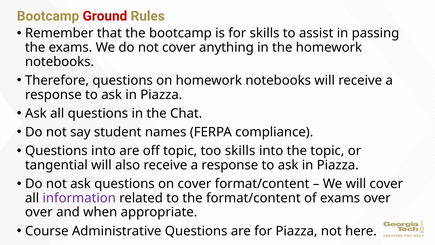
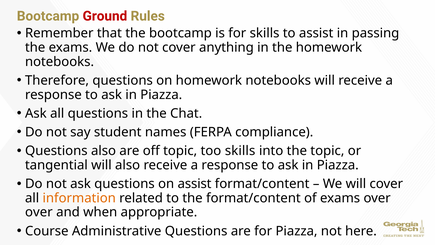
Questions into: into -> also (104, 151)
on cover: cover -> assist (195, 184)
information colour: purple -> orange (79, 198)
